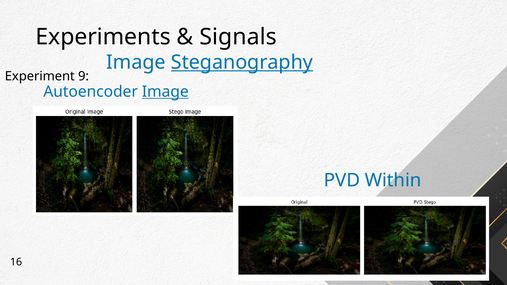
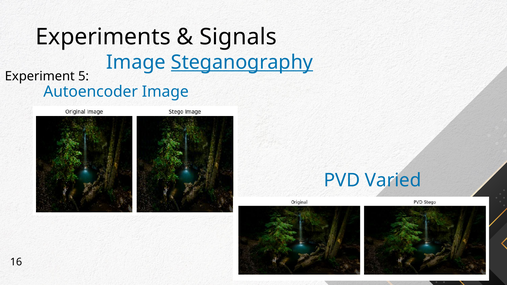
9: 9 -> 5 (84, 76)
Image underline: present -> none (165, 92)
Within: Within -> Varied (393, 181)
